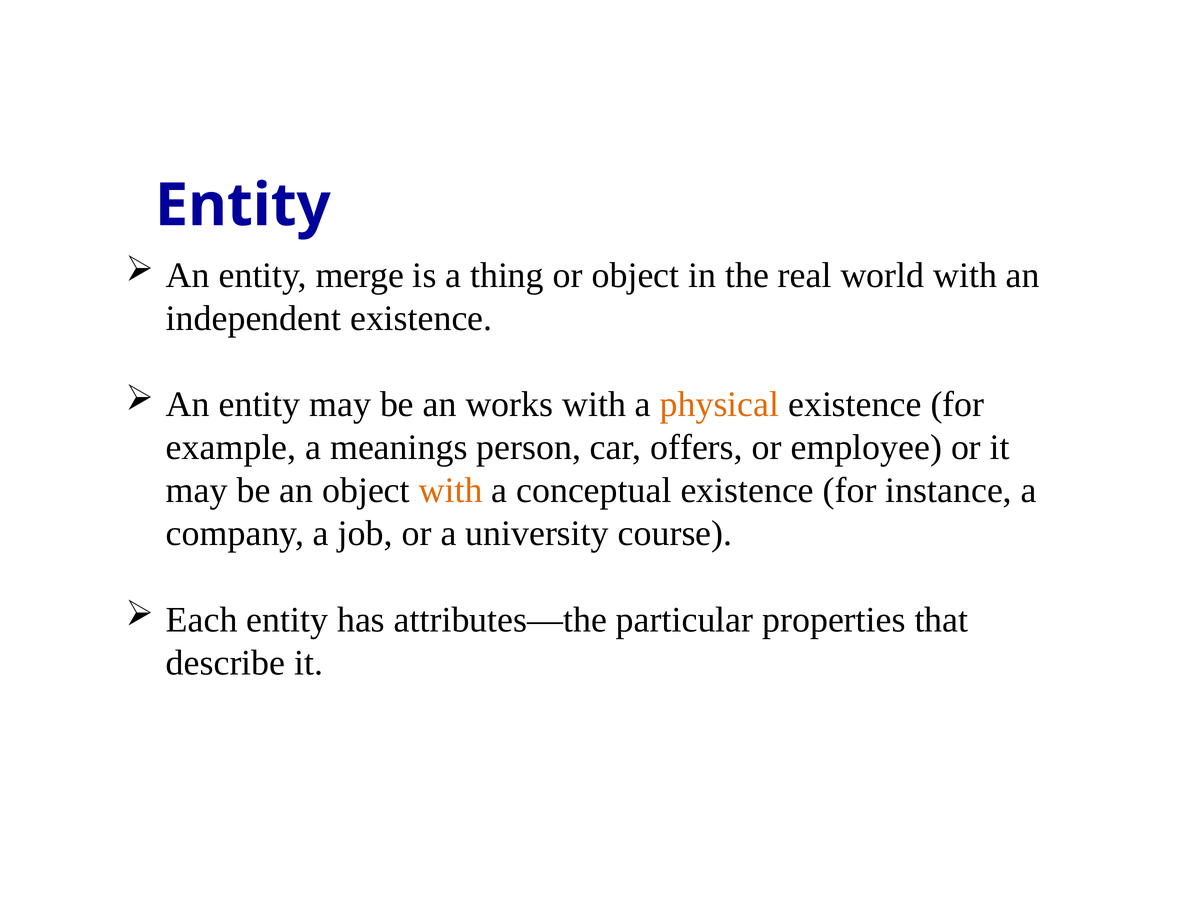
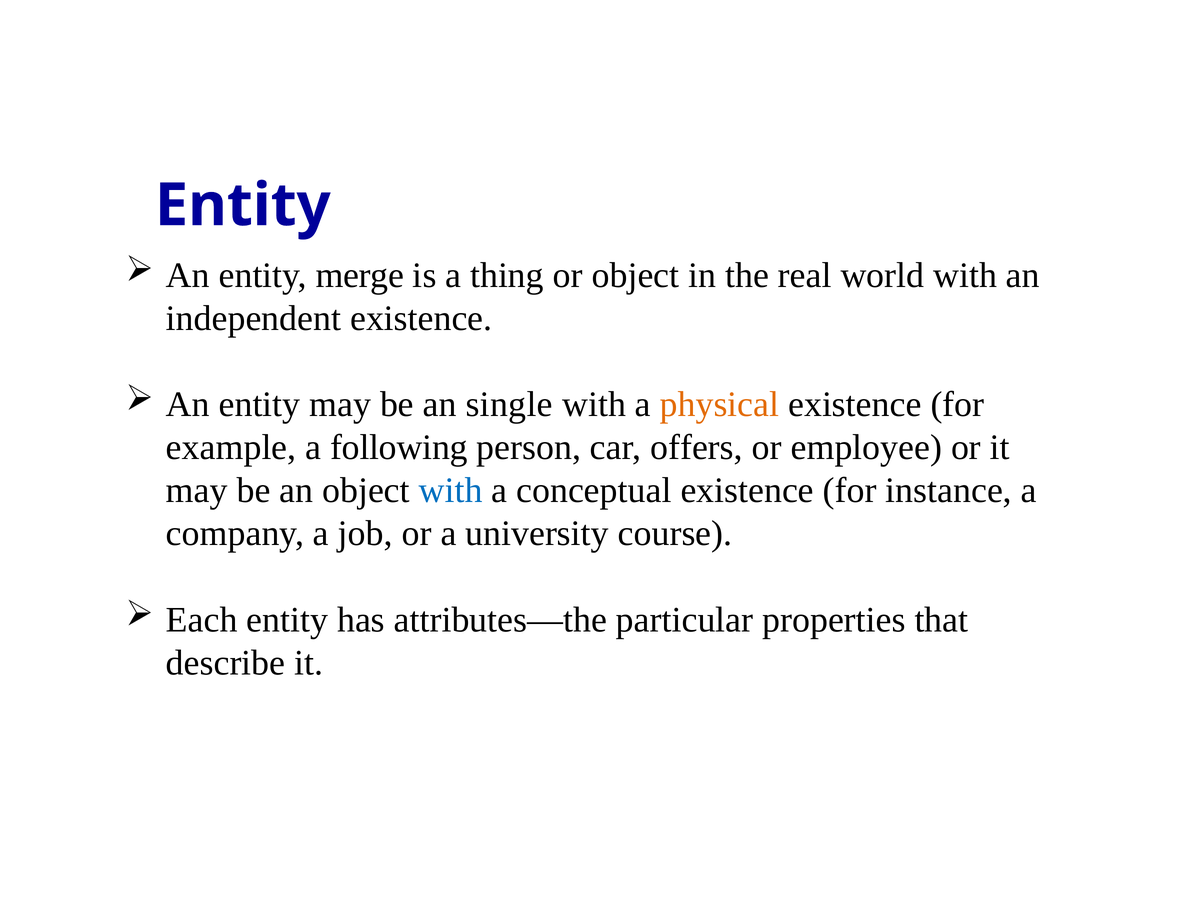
works: works -> single (509, 404)
meanings: meanings -> following (399, 447)
with colour: orange -> blue (451, 490)
